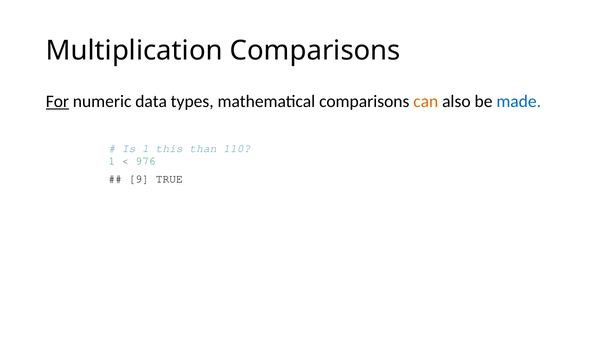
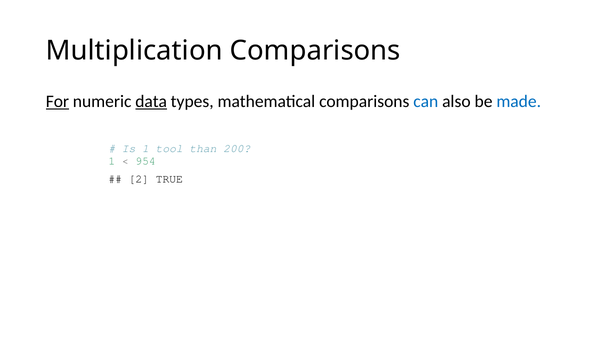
data underline: none -> present (151, 102)
can colour: orange -> blue (426, 102)
this: this -> tool (169, 149)
110: 110 -> 200 (237, 149)
976: 976 -> 954 (146, 161)
9: 9 -> 2 (139, 179)
